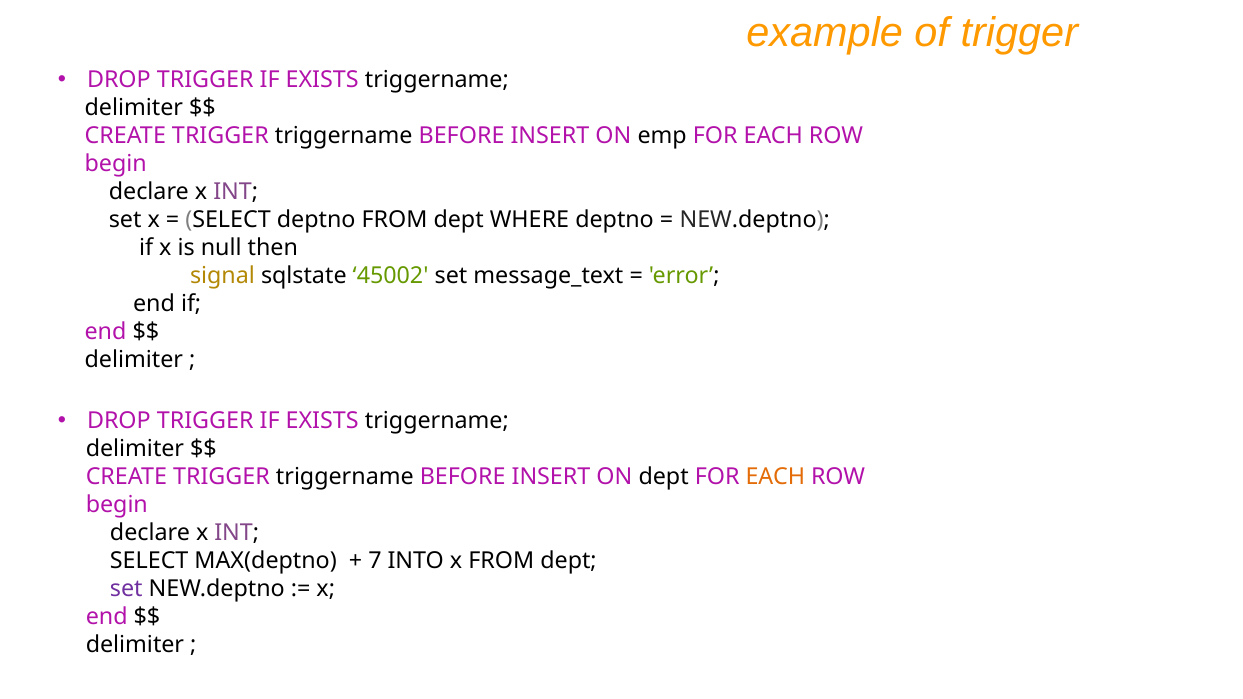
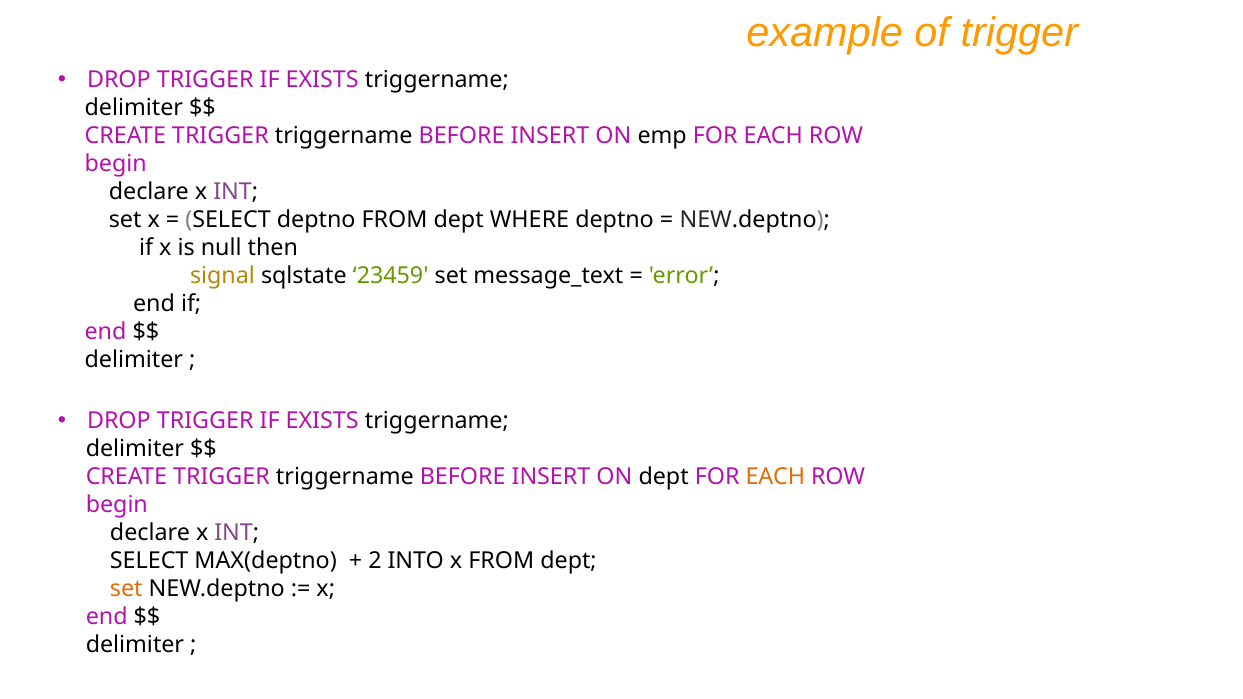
45002: 45002 -> 23459 (391, 276)
7: 7 -> 2 (375, 561)
set colour: purple -> orange (126, 589)
